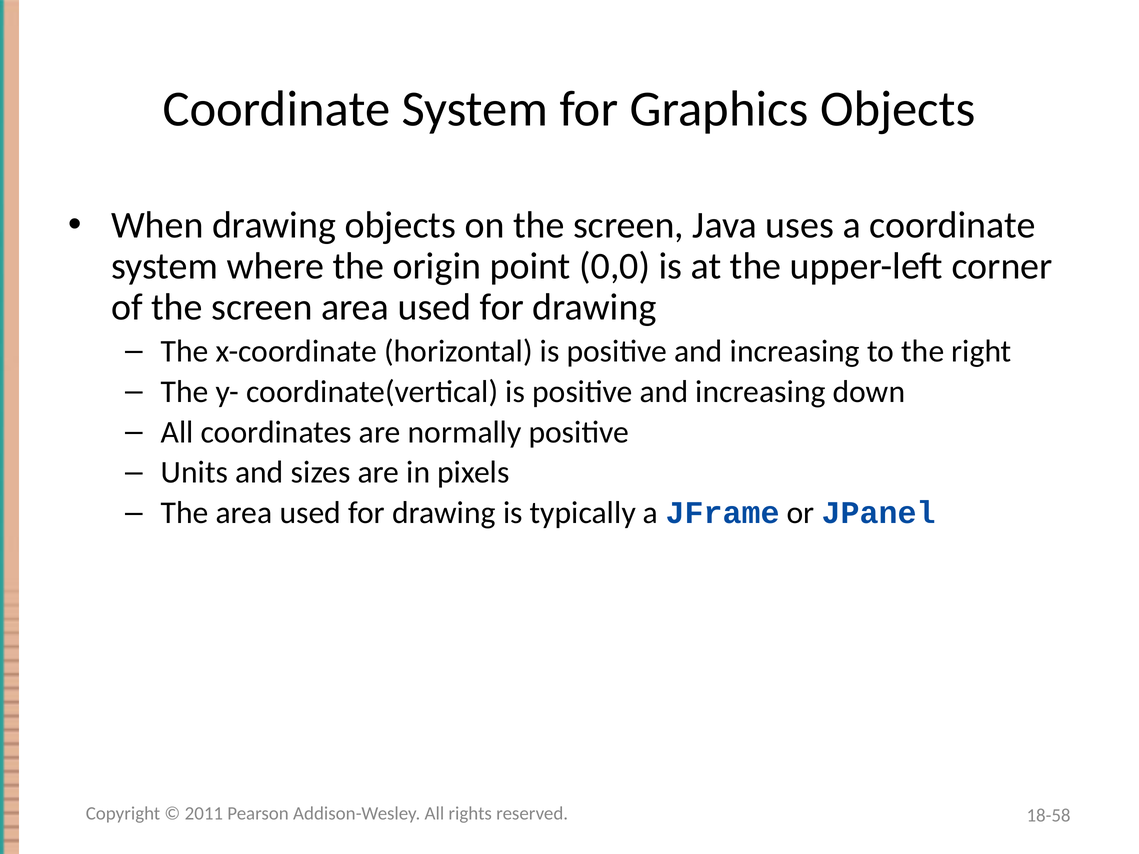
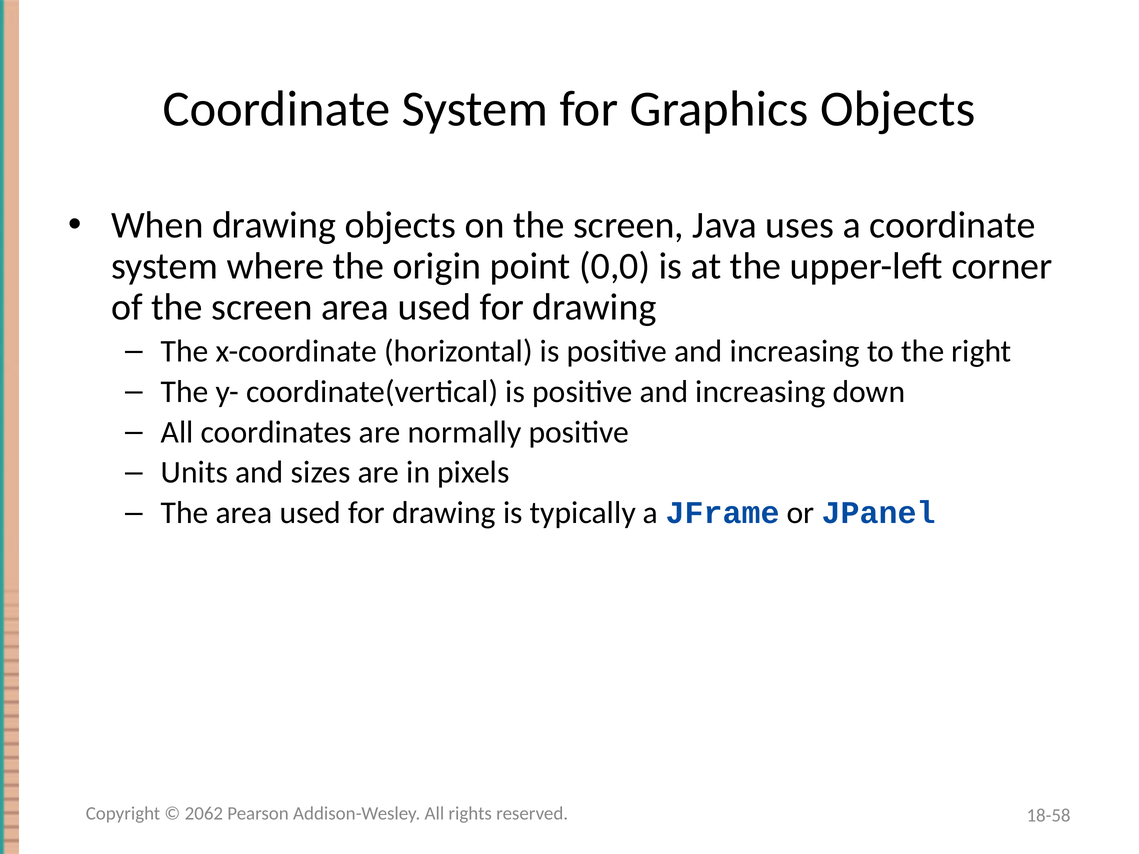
2011: 2011 -> 2062 (204, 814)
